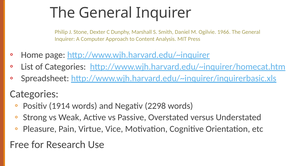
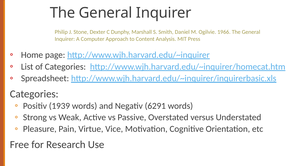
1914: 1914 -> 1939 (59, 106)
2298: 2298 -> 6291 (155, 106)
